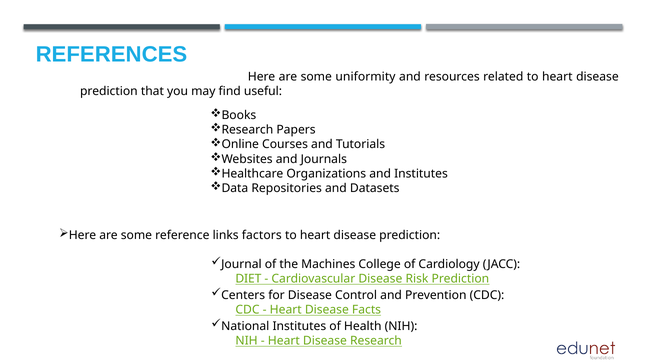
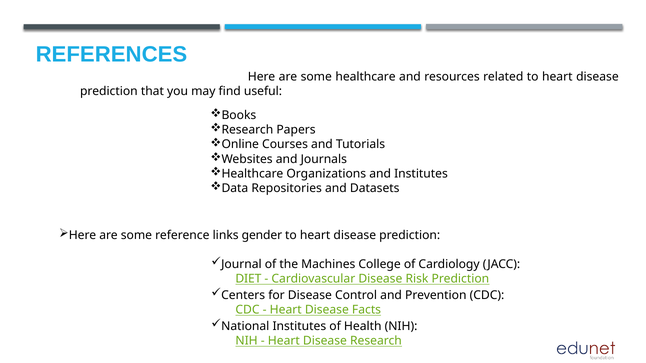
some uniformity: uniformity -> healthcare (366, 77)
factors: factors -> gender (262, 236)
